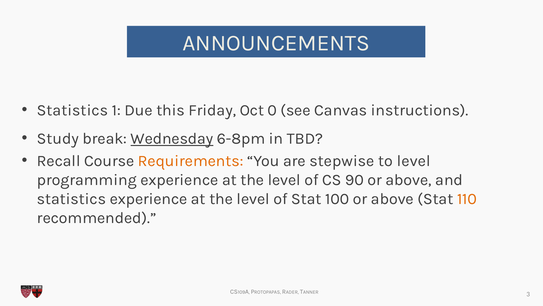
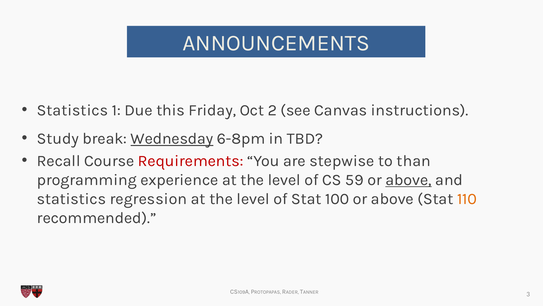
0: 0 -> 2 (272, 110)
Requirements colour: orange -> red (191, 161)
to level: level -> than (414, 161)
90: 90 -> 59 (354, 180)
above underline: none -> present (408, 180)
statistics experience: experience -> regression (148, 199)
